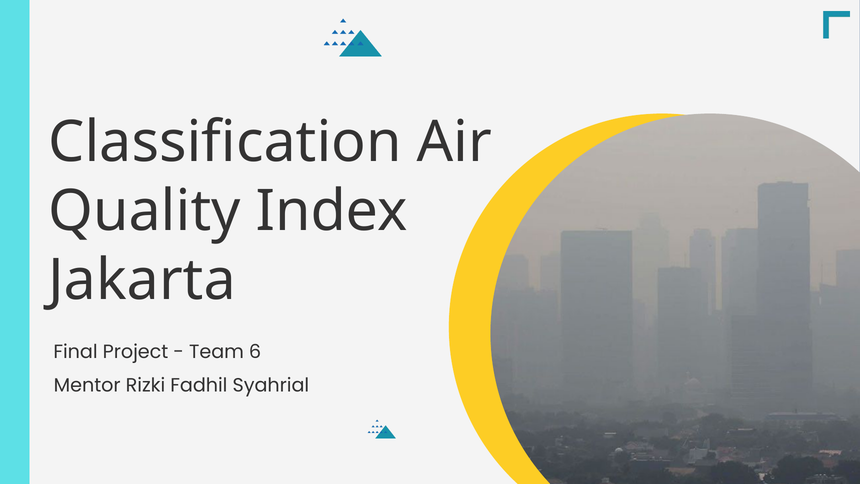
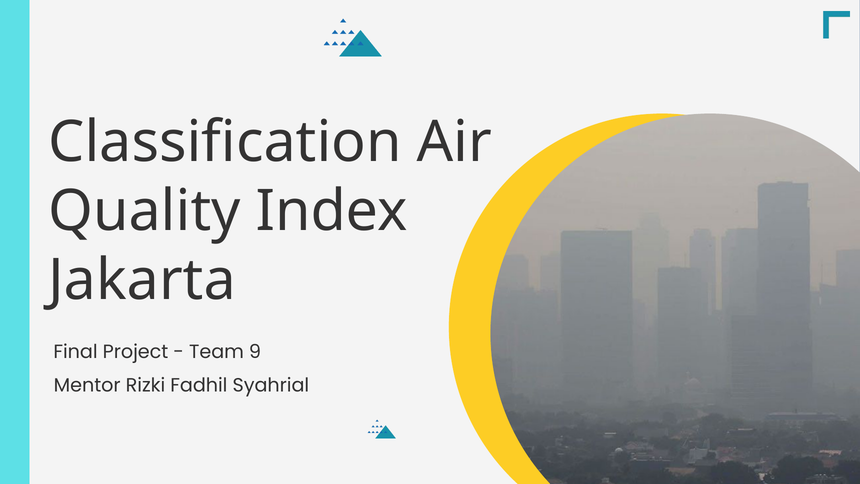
6: 6 -> 9 (255, 352)
